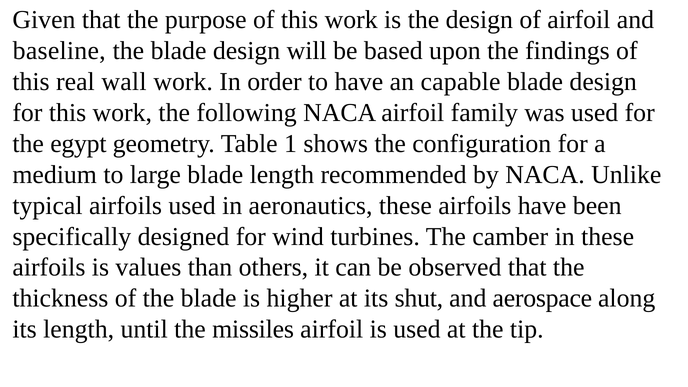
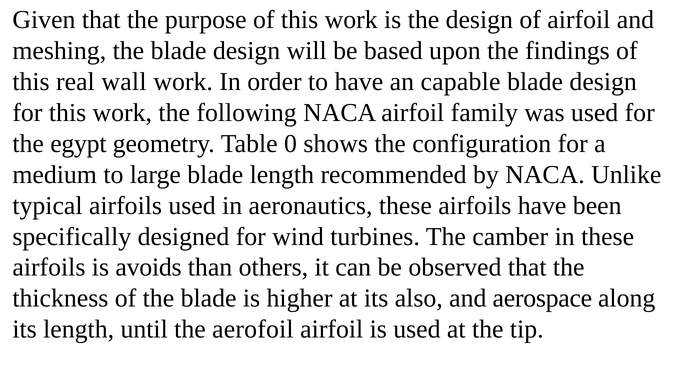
baseline: baseline -> meshing (59, 51)
1: 1 -> 0 (291, 144)
values: values -> avoids (149, 267)
shut: shut -> also (419, 298)
missiles: missiles -> aerofoil (253, 329)
